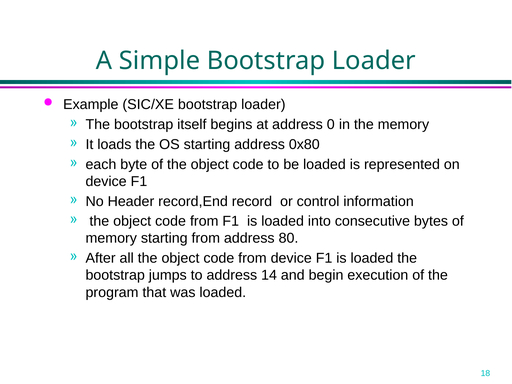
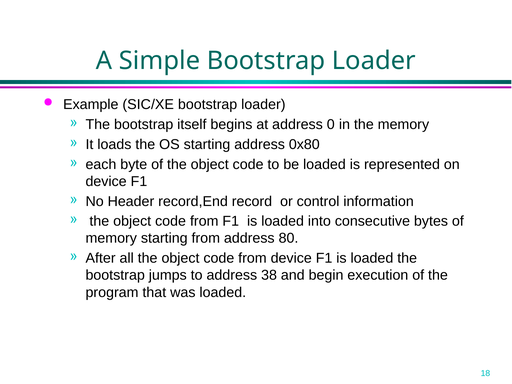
14: 14 -> 38 (269, 275)
